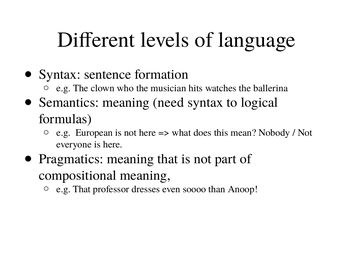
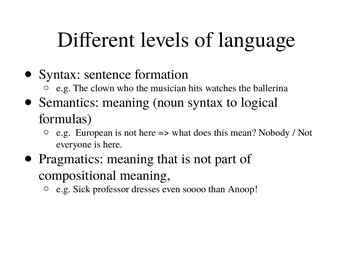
need: need -> noun (169, 103)
e.g That: That -> Sick (82, 190)
